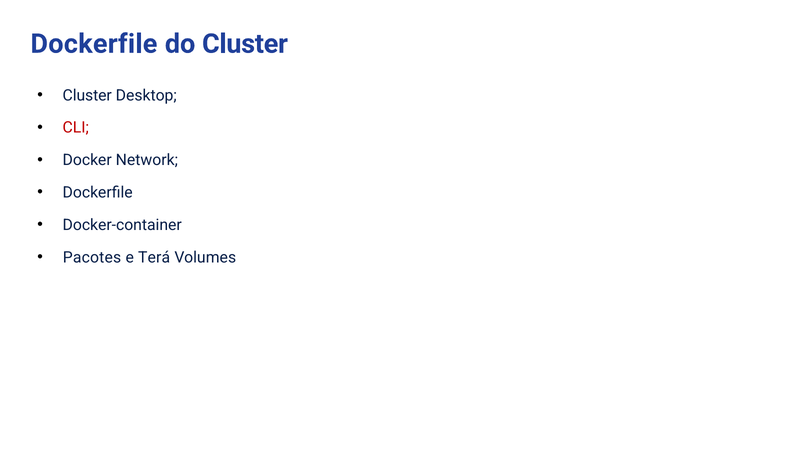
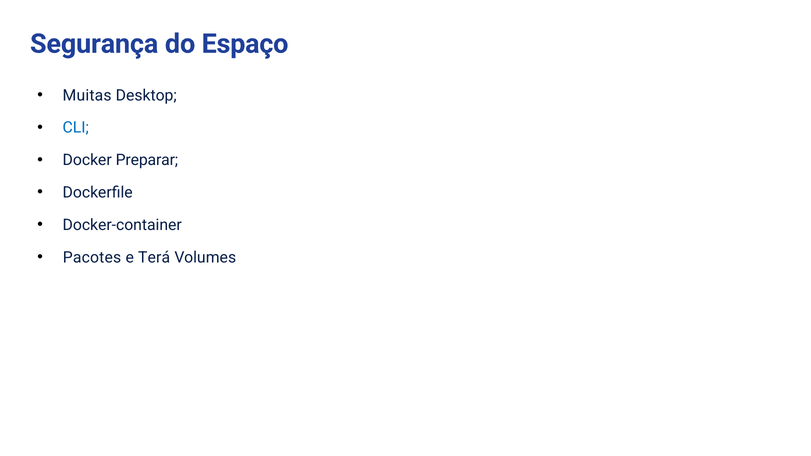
Dockerfile: Dockerfile -> Segurança (94, 44)
do Cluster: Cluster -> Espaço (245, 44)
Cluster: Cluster -> Muitas (87, 95)
CLI colour: red -> blue (76, 128)
Network: Network -> Preparar (147, 160)
